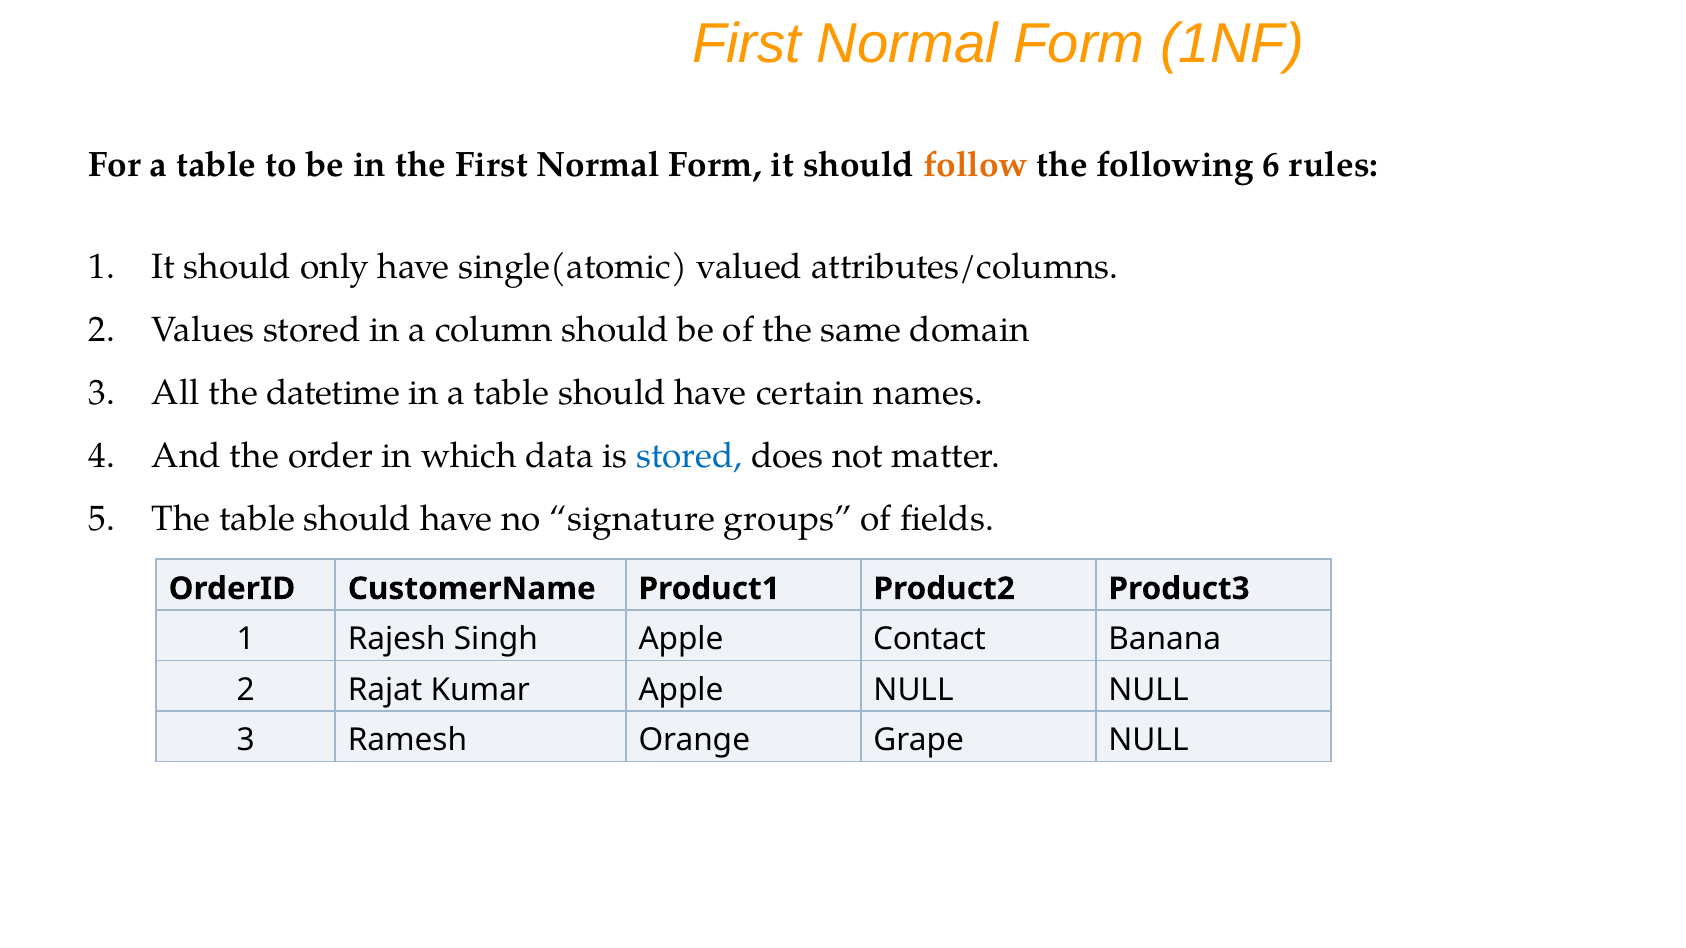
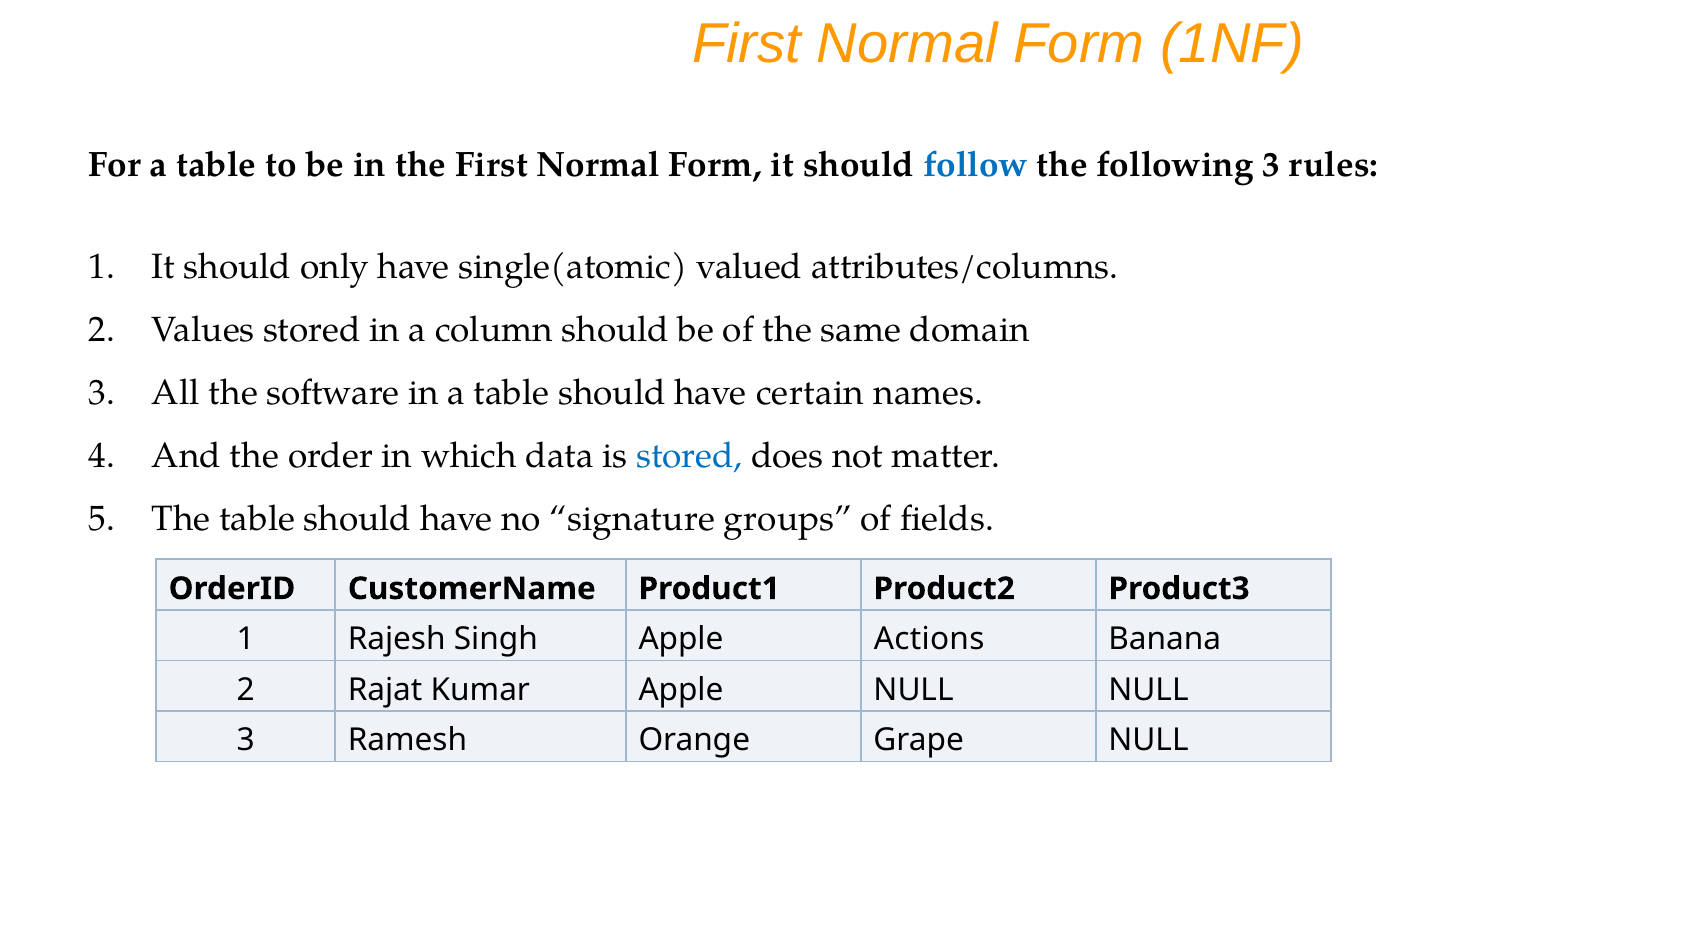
follow colour: orange -> blue (976, 165)
following 6: 6 -> 3 (1271, 165)
datetime: datetime -> software (333, 393)
Contact: Contact -> Actions (929, 640)
